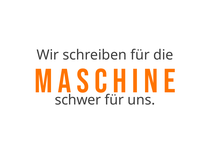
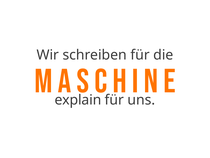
schwer: schwer -> explain (78, 100)
